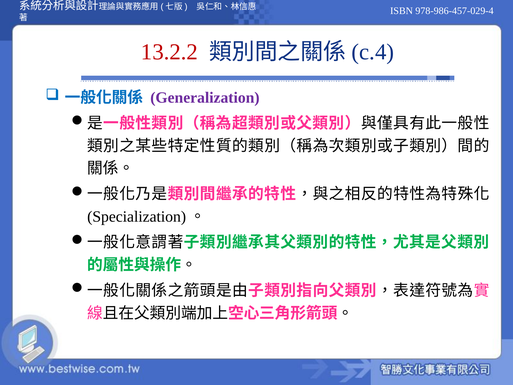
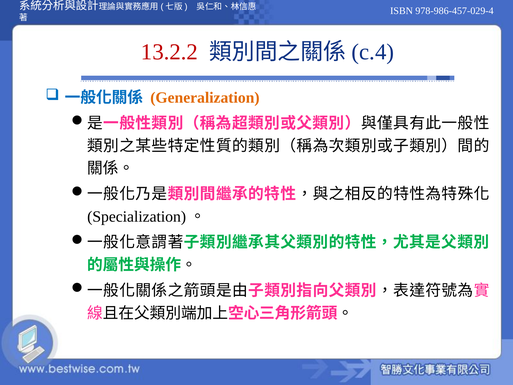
Generalization colour: purple -> orange (205, 98)
